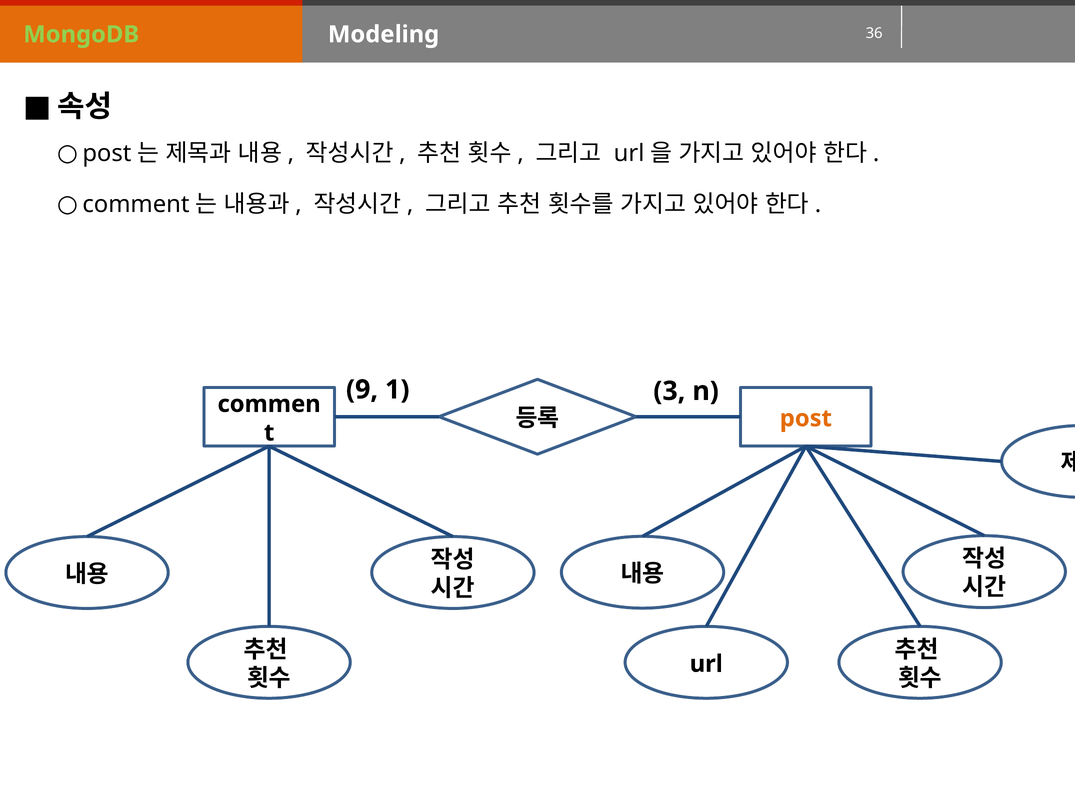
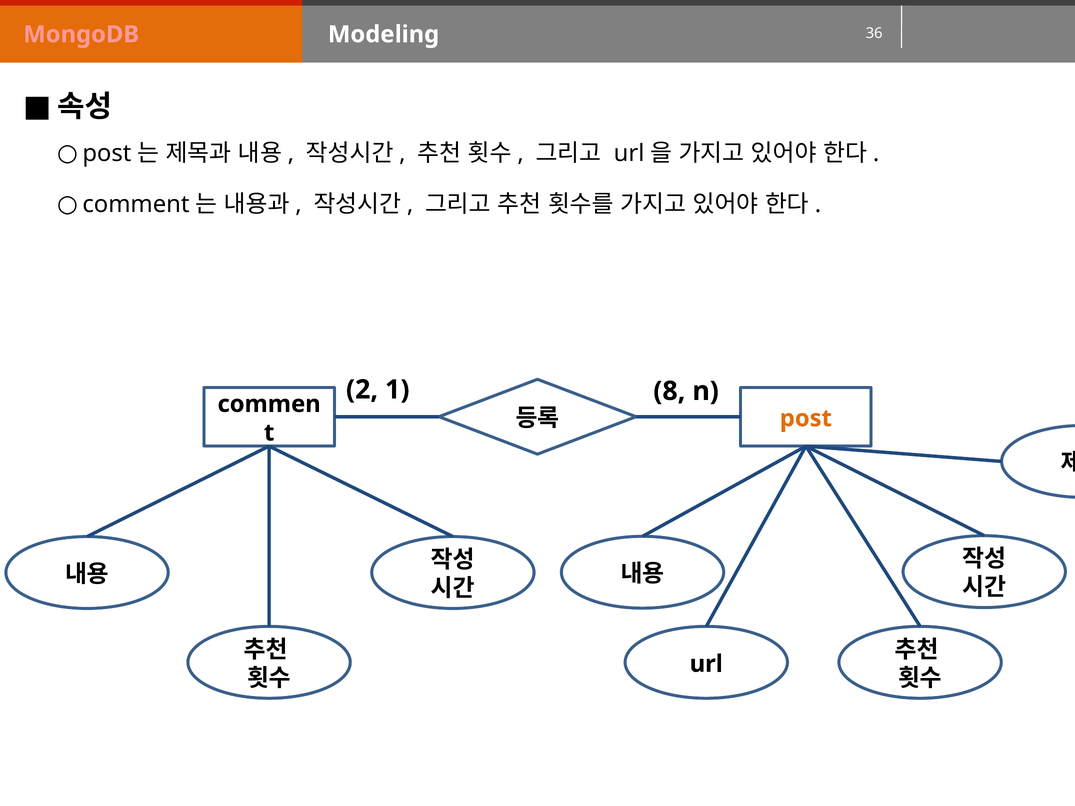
MongoDB colour: light green -> pink (81, 34)
9: 9 -> 2 (362, 390)
3: 3 -> 8 (669, 391)
